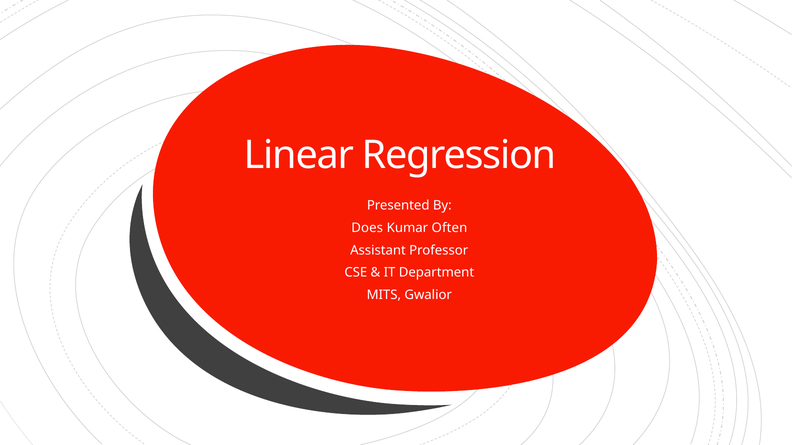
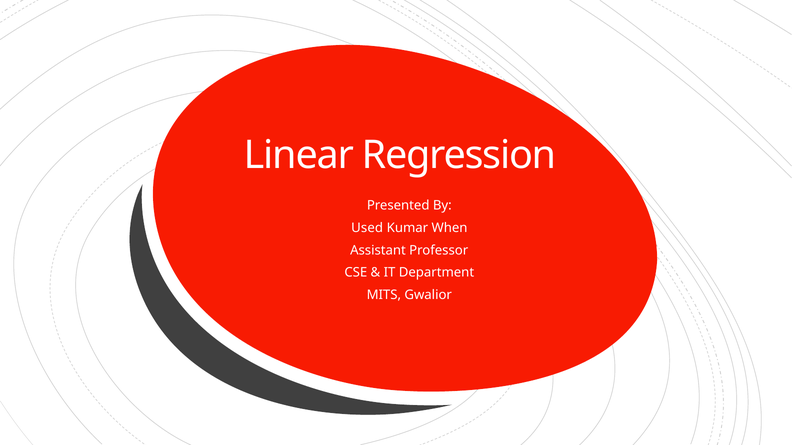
Does: Does -> Used (367, 228)
Often: Often -> When (450, 228)
